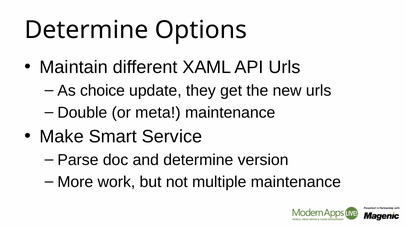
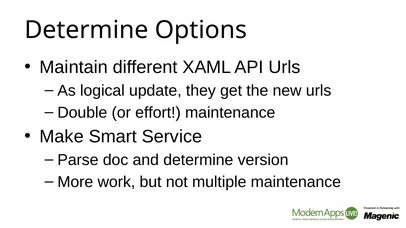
choice: choice -> logical (102, 91)
meta: meta -> effort (158, 113)
